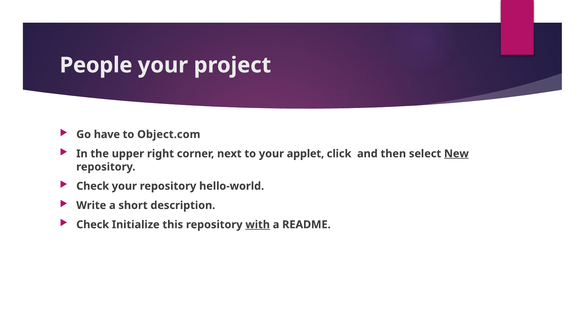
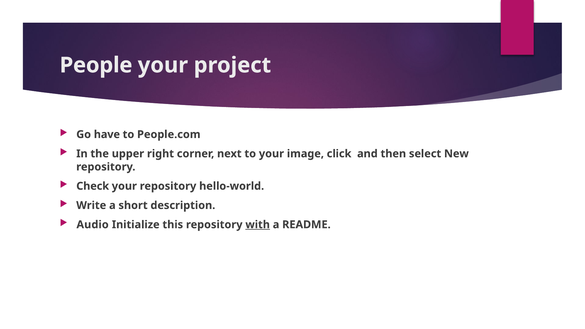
Object.com: Object.com -> People.com (169, 134)
applet: applet -> image (305, 154)
New underline: present -> none (456, 154)
Check: Check -> Audio (93, 225)
